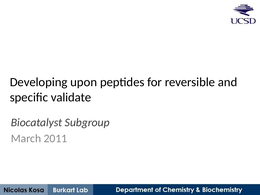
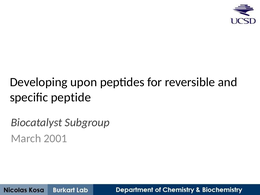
validate: validate -> peptide (71, 97)
2011: 2011 -> 2001 (55, 139)
